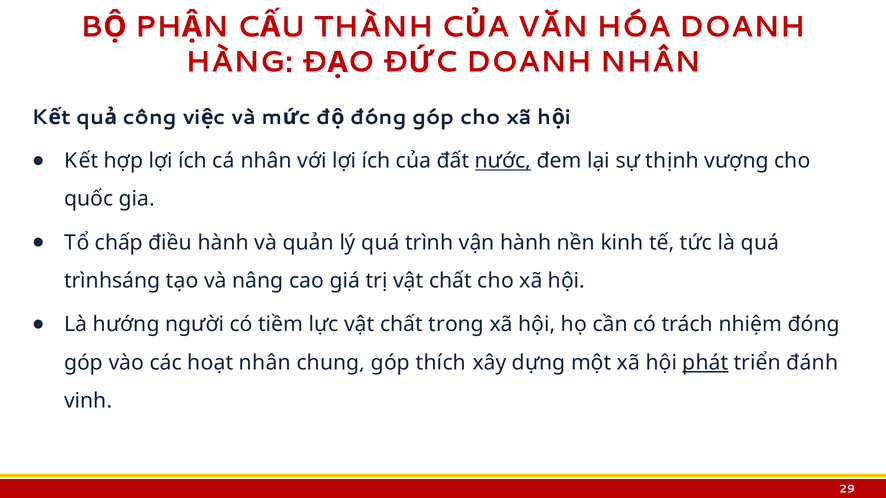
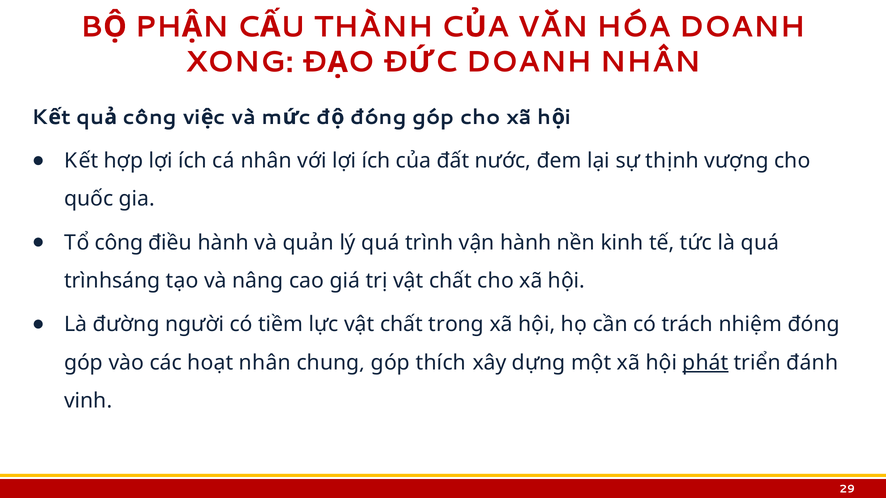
HÀNG: HÀNG -> XONG (239, 62)
nước underline: present -> none (503, 161)
Tổ chấp: chấp -> công (119, 243)
hướng: hướng -> đường (126, 325)
